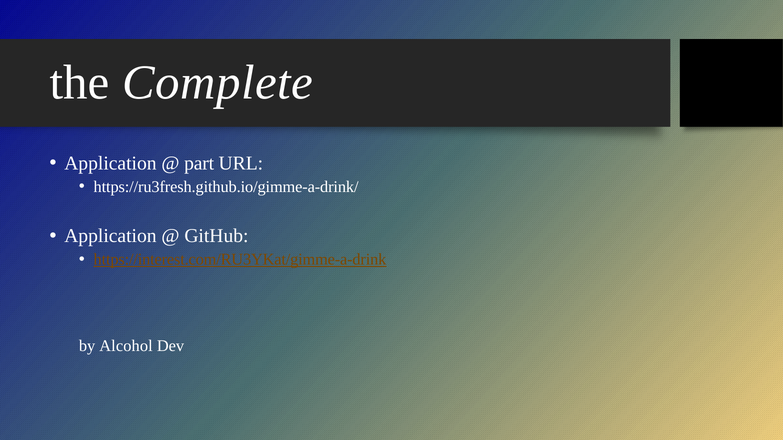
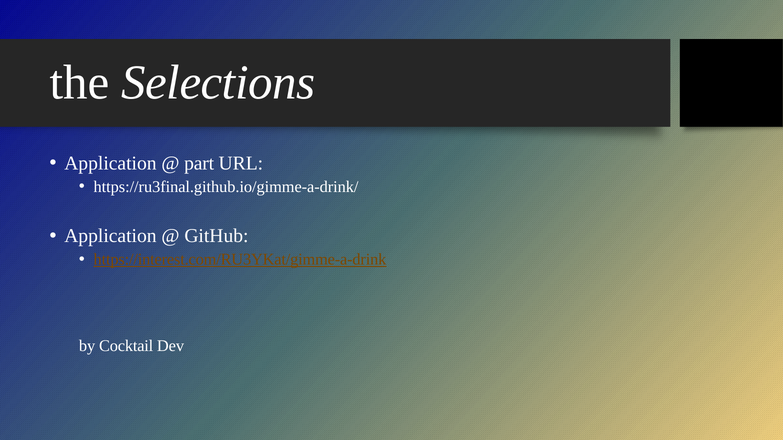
Complete: Complete -> Selections (218, 83)
https://ru3fresh.github.io/gimme-a-drink/: https://ru3fresh.github.io/gimme-a-drink/ -> https://ru3final.github.io/gimme-a-drink/ (226, 187)
Alcohol: Alcohol -> Cocktail (126, 346)
